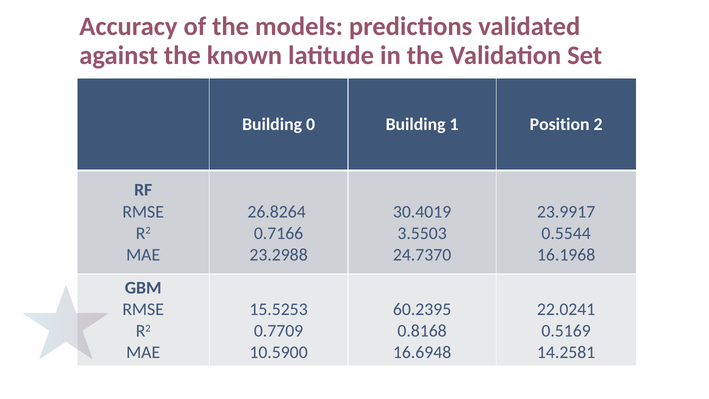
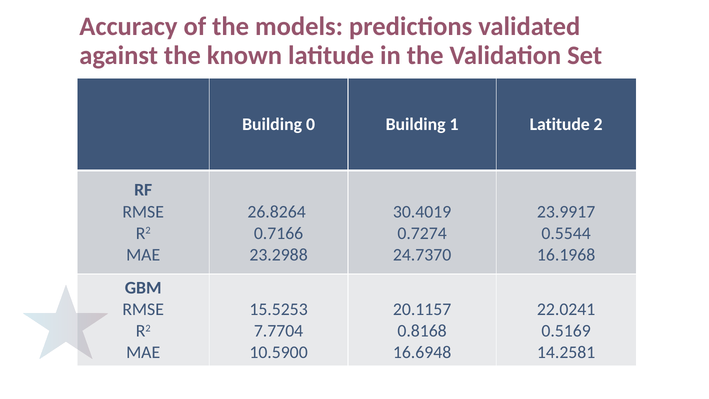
1 Position: Position -> Latitude (560, 124)
3.5503: 3.5503 -> 0.7274 (422, 233)
60.2395: 60.2395 -> 20.1157 (422, 309)
0.7709: 0.7709 -> 7.7704 (279, 331)
